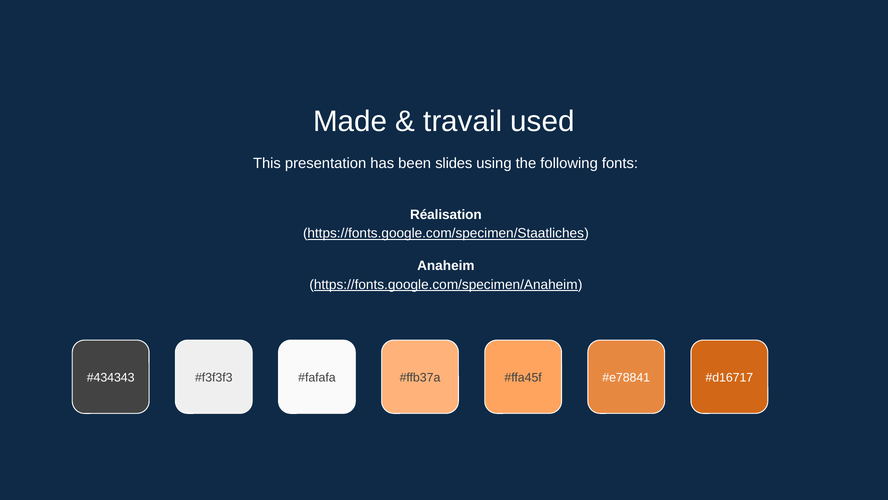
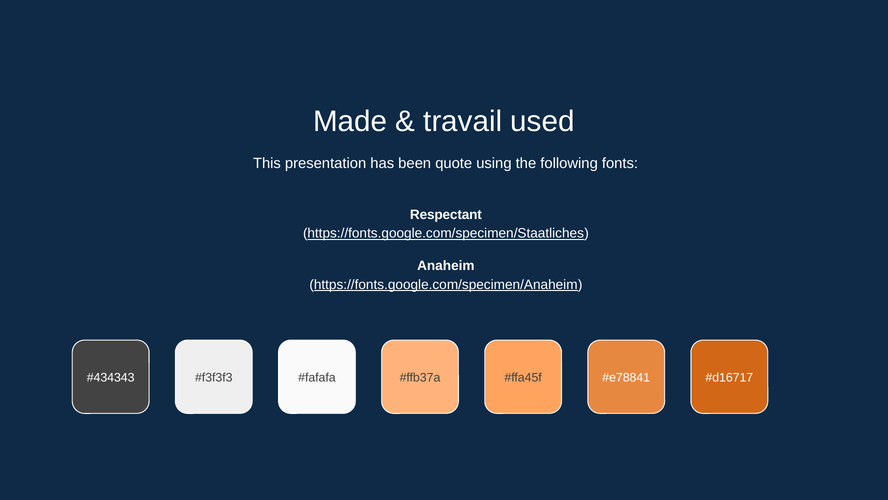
slides: slides -> quote (454, 163)
Réalisation: Réalisation -> Respectant (446, 215)
